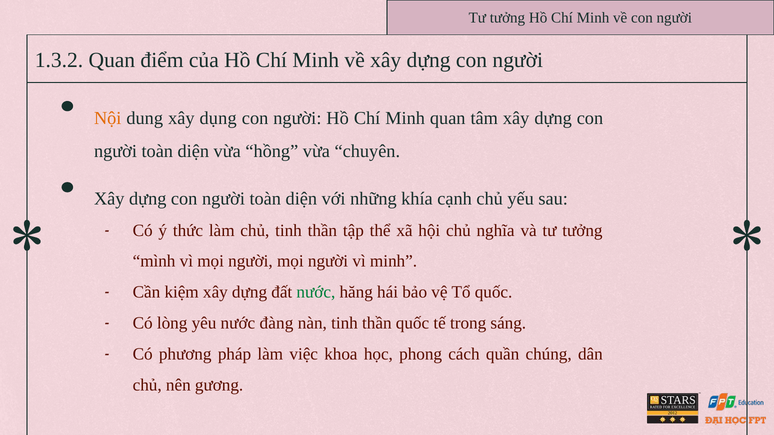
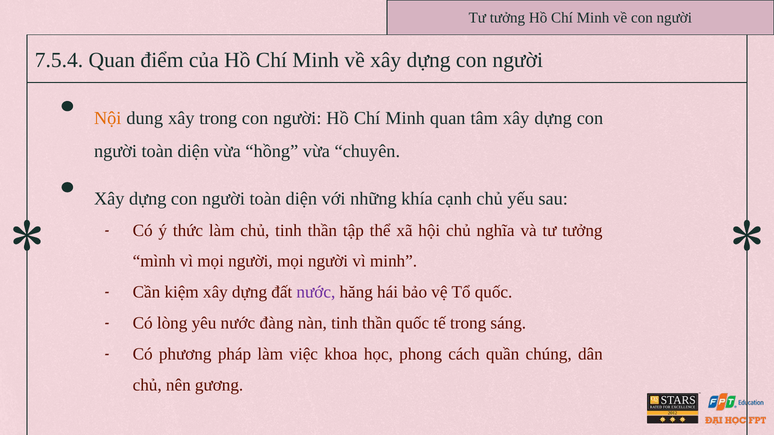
1.3.2: 1.3.2 -> 7.5.4 (59, 60)
xây dụng: dụng -> trong (218, 119)
nước colour: green -> purple (316, 292)
